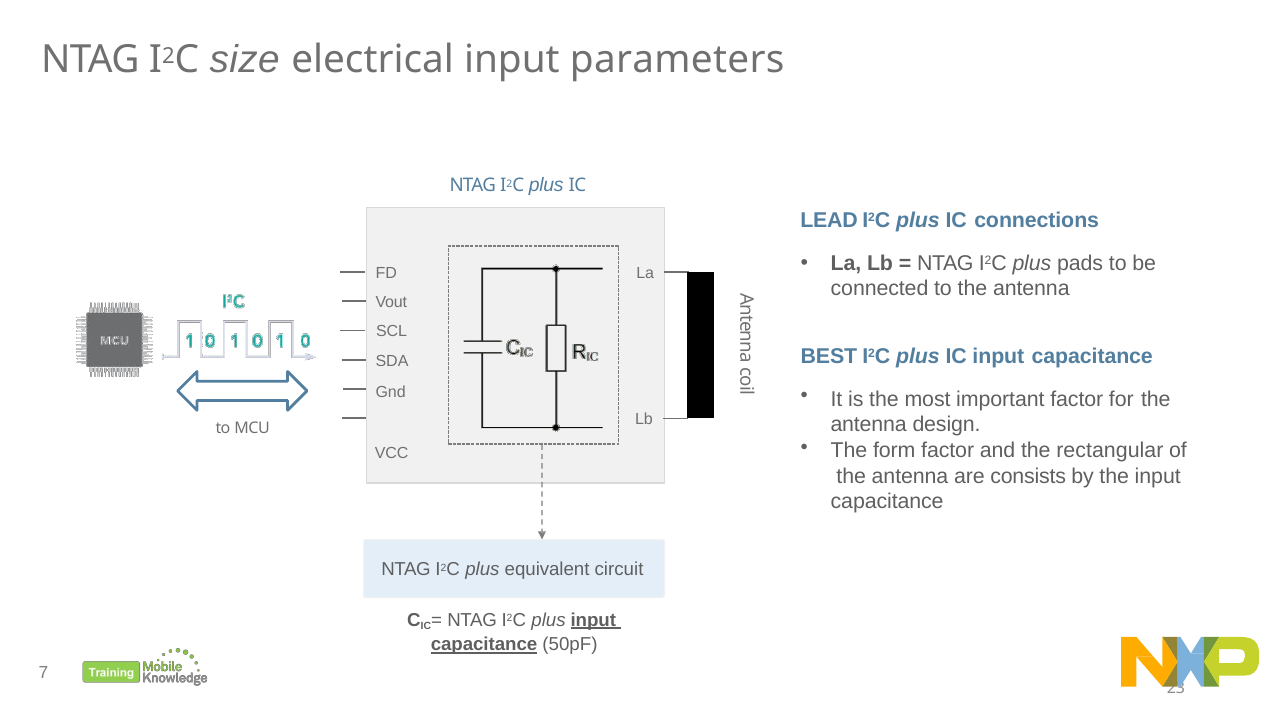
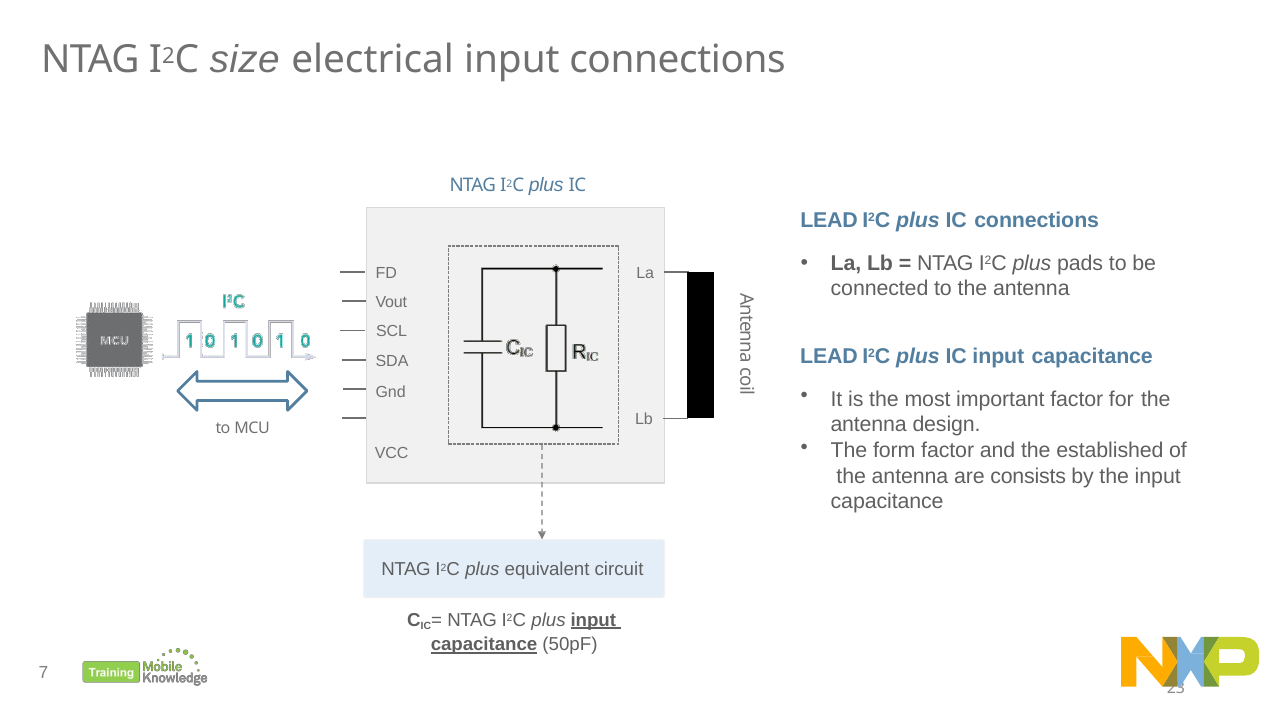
input parameters: parameters -> connections (678, 60)
BEST: BEST -> LEAD (829, 356)
rectangular: rectangular -> established (1110, 450)
